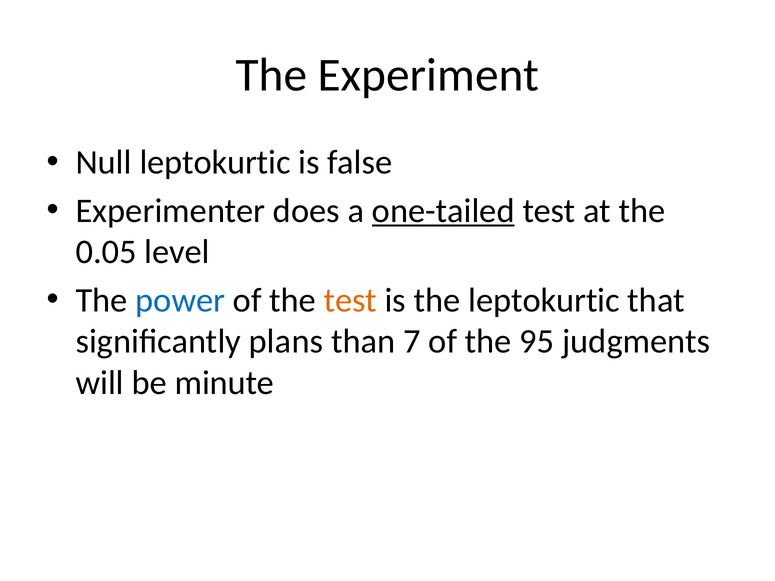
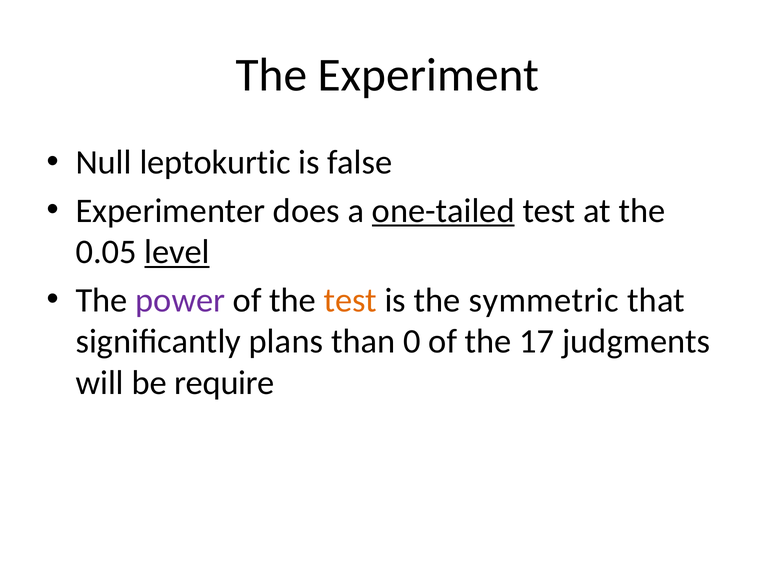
level underline: none -> present (177, 252)
power colour: blue -> purple (180, 300)
the leptokurtic: leptokurtic -> symmetric (544, 300)
7: 7 -> 0 (412, 342)
95: 95 -> 17 (537, 342)
minute: minute -> require (224, 383)
